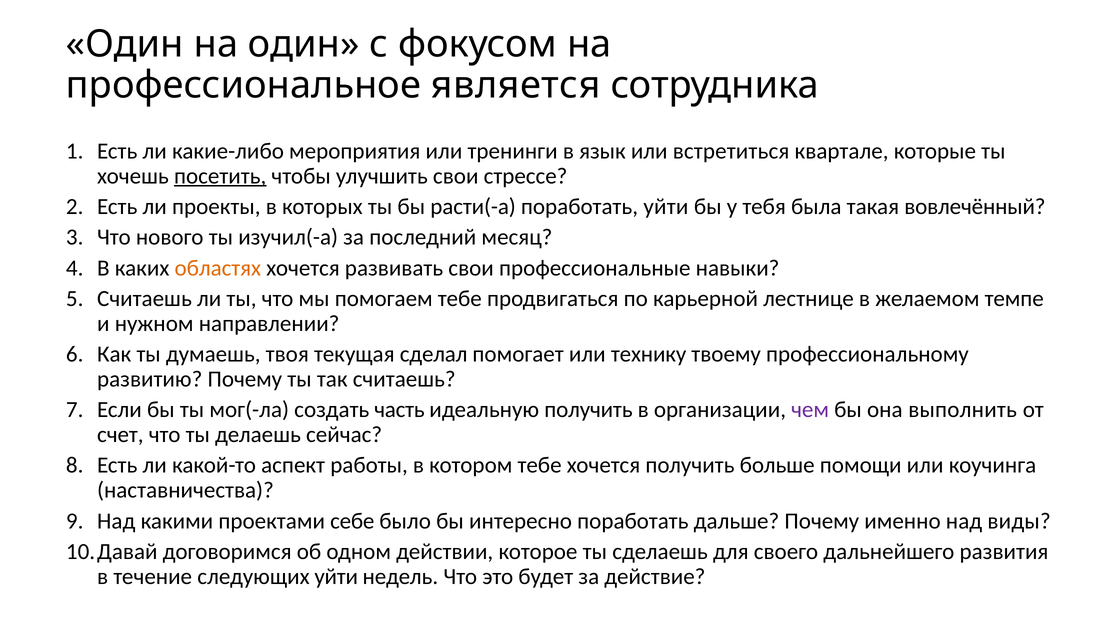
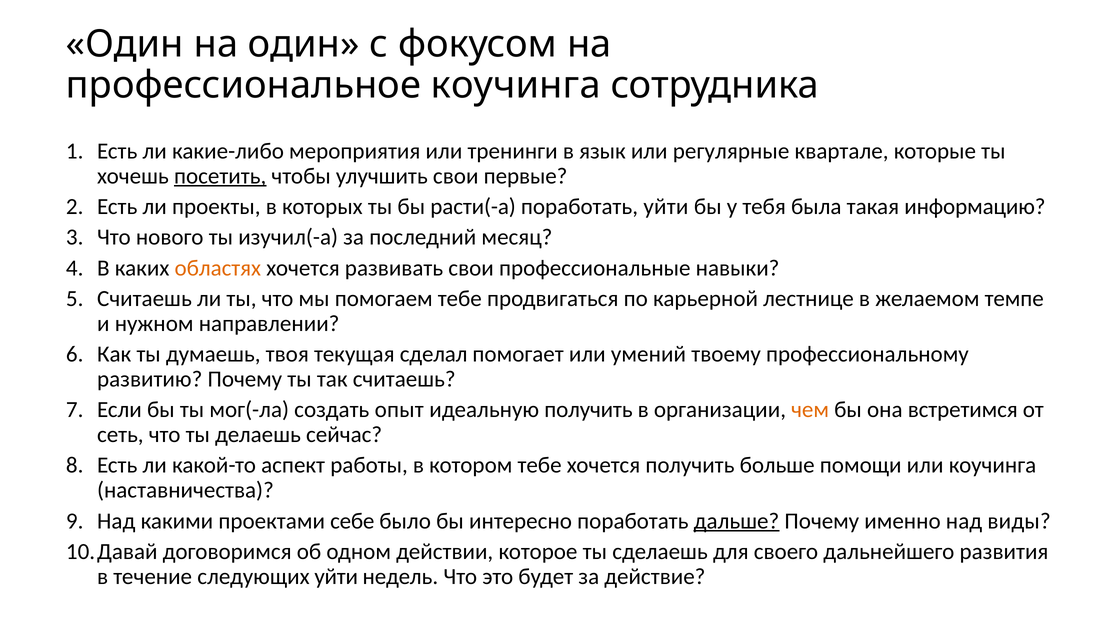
профессиональное является: является -> коучинга (516, 85)
встретиться: встретиться -> регулярные (731, 151)
стрессе: стрессе -> первые (526, 176)
вовлечённый: вовлечённый -> информацию (975, 207)
технику: технику -> умений (648, 354)
часть: часть -> опыт (399, 410)
чем colour: purple -> orange (810, 410)
выполнить: выполнить -> встретимся (963, 410)
счет: счет -> сеть (120, 435)
дальше underline: none -> present (736, 521)
